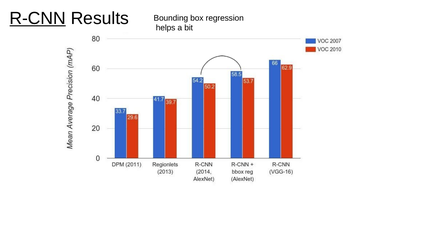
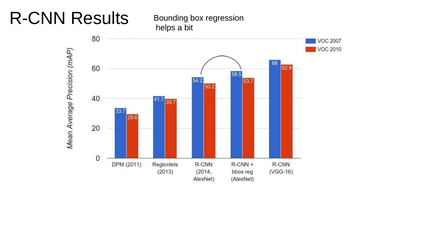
R-CNN underline: present -> none (38, 18)
